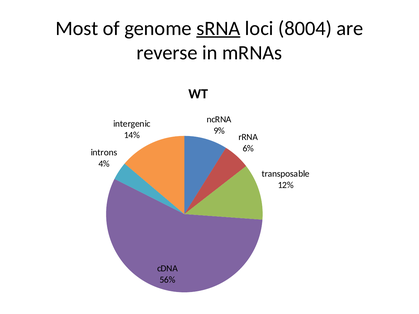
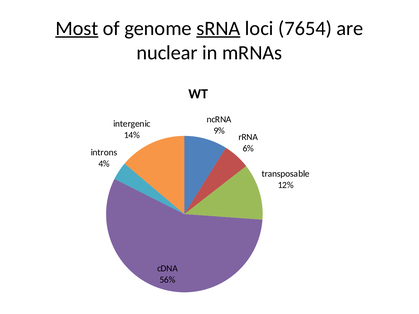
Most underline: none -> present (77, 28)
8004: 8004 -> 7654 (305, 28)
reverse: reverse -> nuclear (167, 53)
